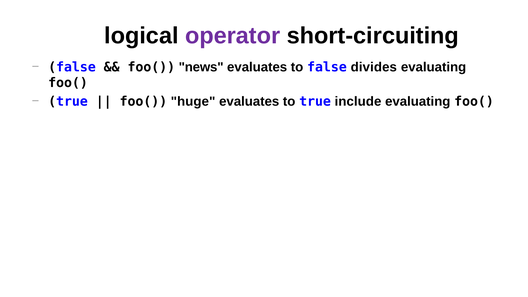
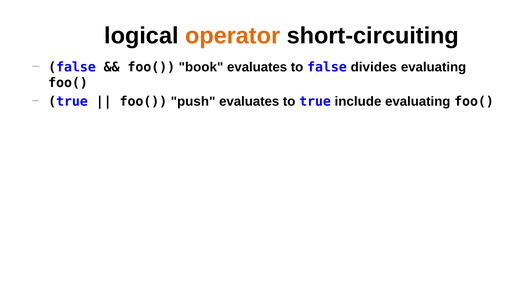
operator colour: purple -> orange (233, 36)
news: news -> book (201, 67)
huge: huge -> push (193, 101)
